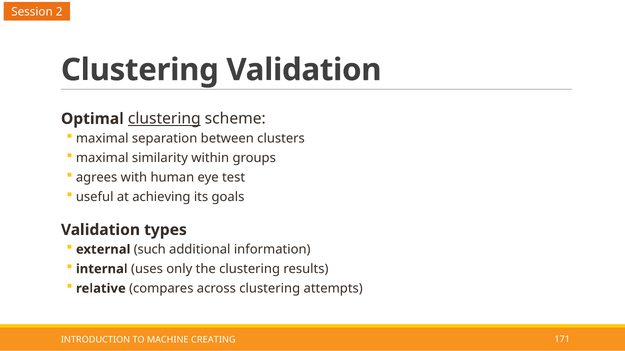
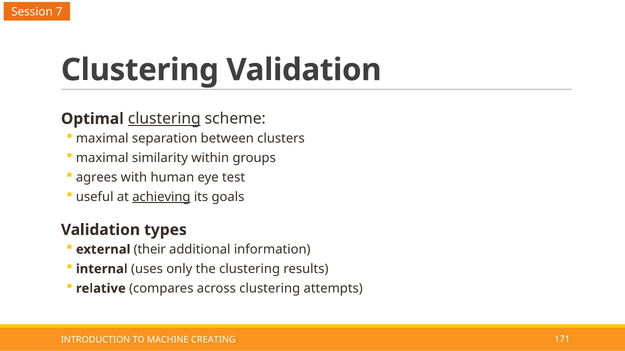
2: 2 -> 7 (59, 12)
achieving underline: none -> present (161, 197)
such: such -> their (150, 250)
